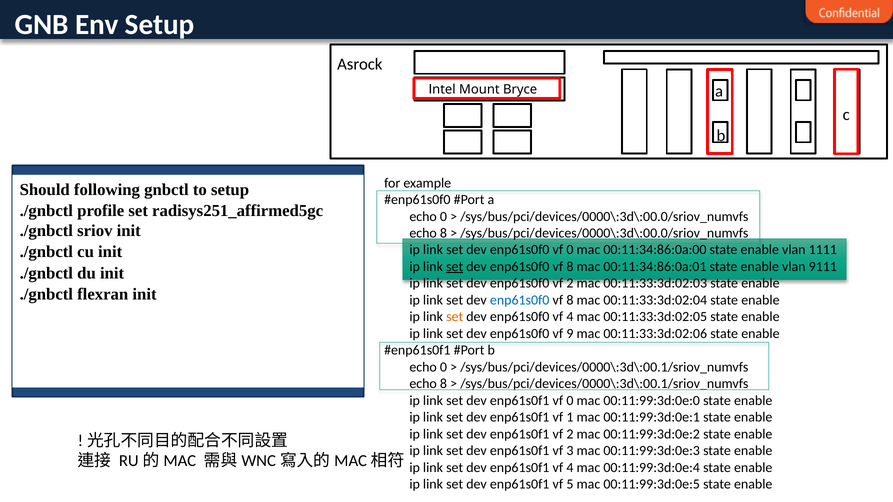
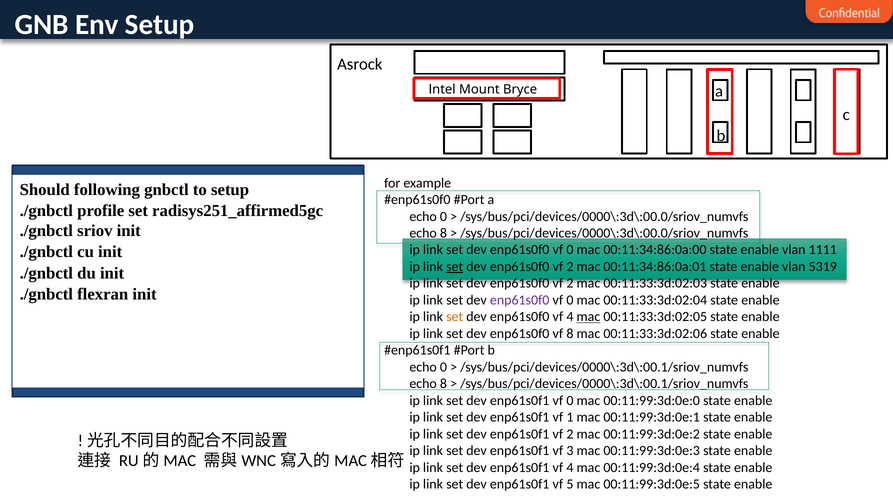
8: 8 -> 2 (570, 267)
9111: 9111 -> 5319 (823, 267)
enp61s0f0 colour: blue -> purple (520, 300)
8: 8 -> 0 (570, 300)
mac underline: none -> present (588, 317)
vf 9: 9 -> 8 (570, 334)
